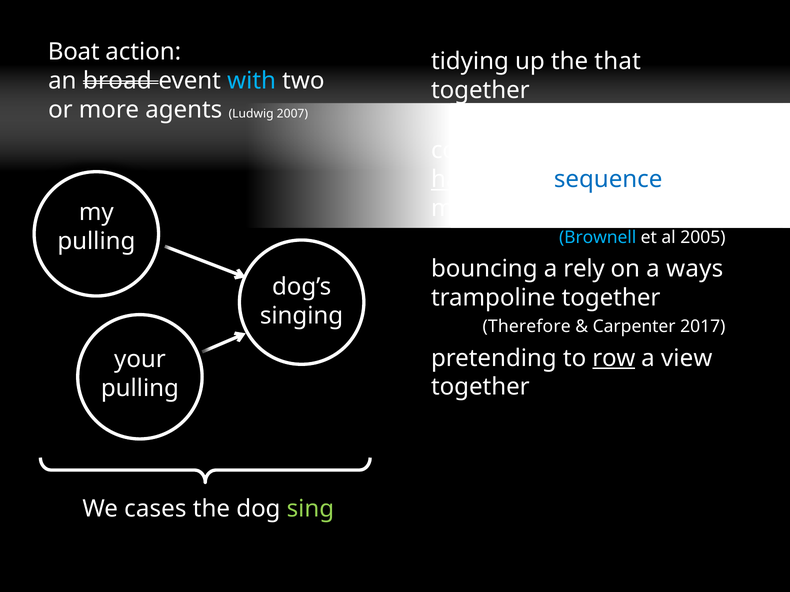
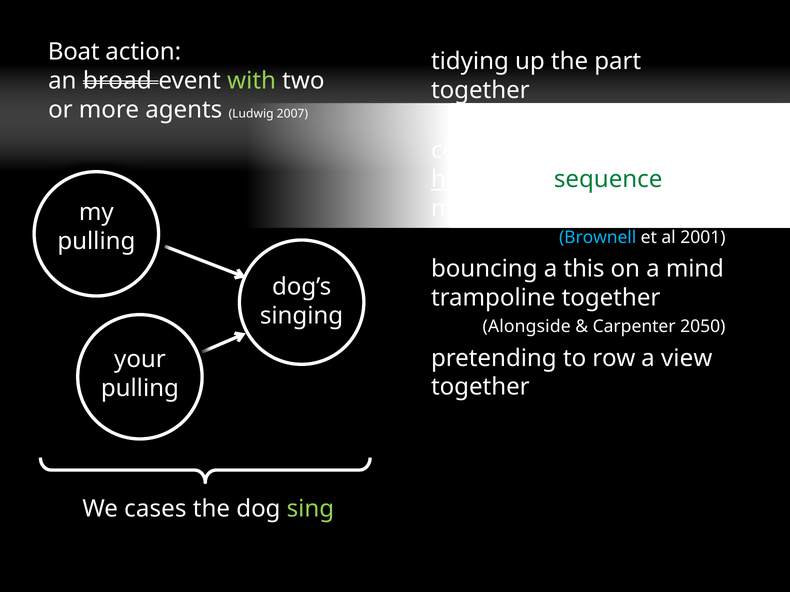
that: that -> part (618, 61)
with colour: light blue -> light green (252, 81)
sequence colour: blue -> green (608, 180)
2005: 2005 -> 2001 (703, 237)
rely: rely -> this (584, 269)
ways: ways -> mind (695, 269)
Therefore: Therefore -> Alongside (527, 327)
2017: 2017 -> 2050 (703, 327)
row underline: present -> none (614, 358)
